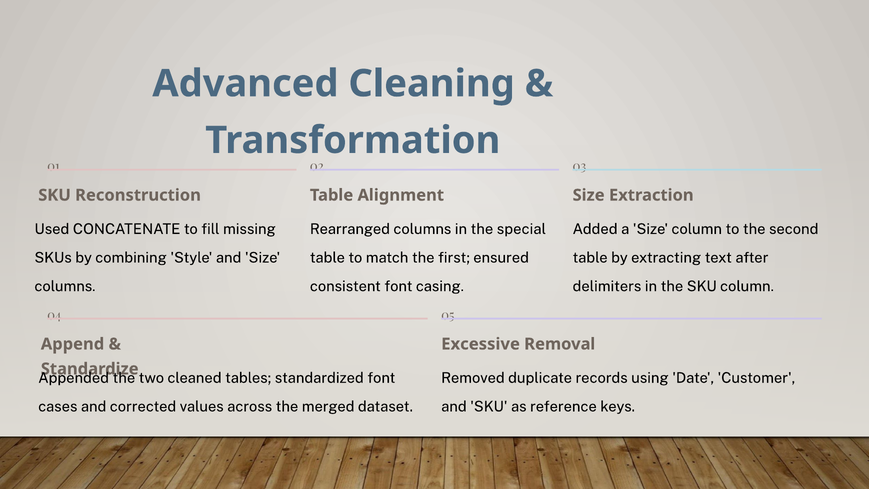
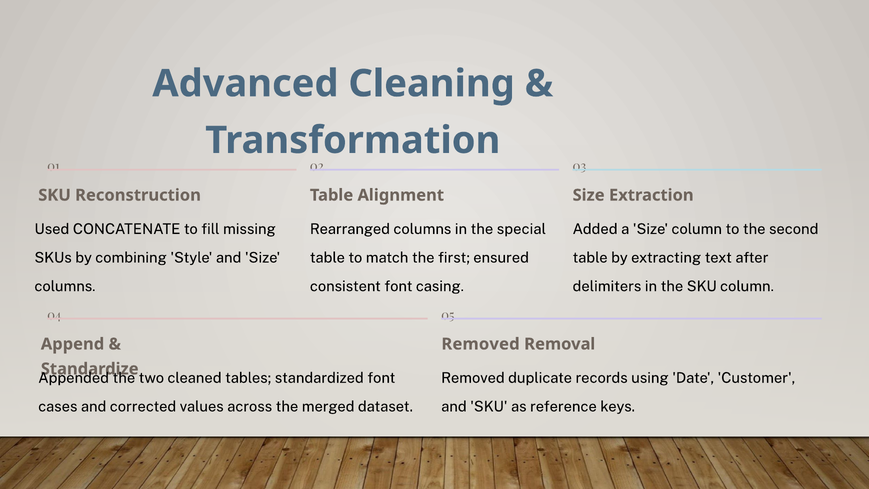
Excessive: Excessive -> Removed (480, 344)
